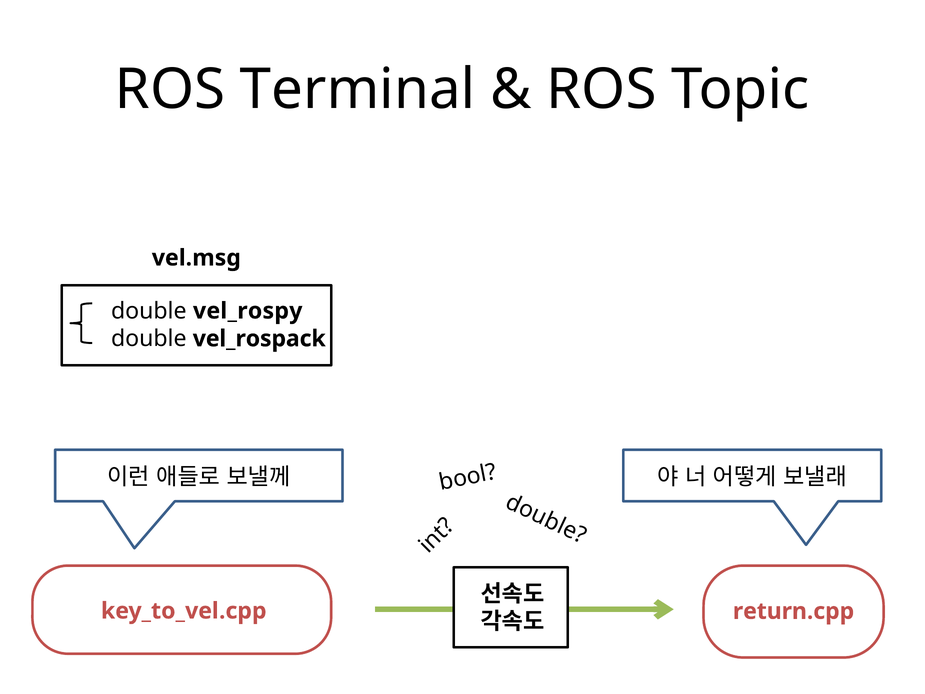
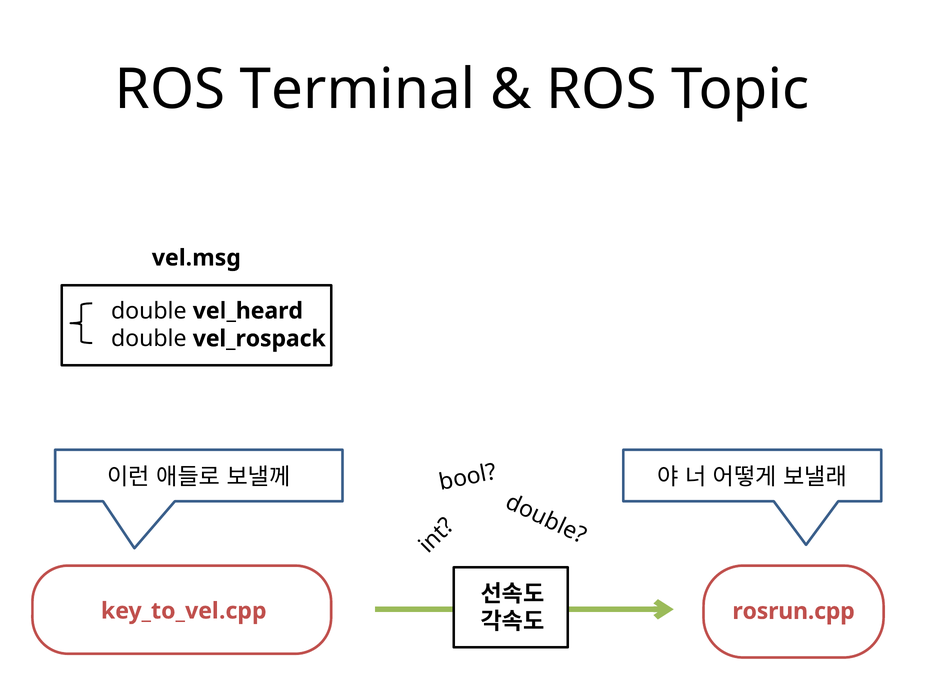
vel_rospy: vel_rospy -> vel_heard (248, 311)
return.cpp: return.cpp -> rosrun.cpp (794, 611)
